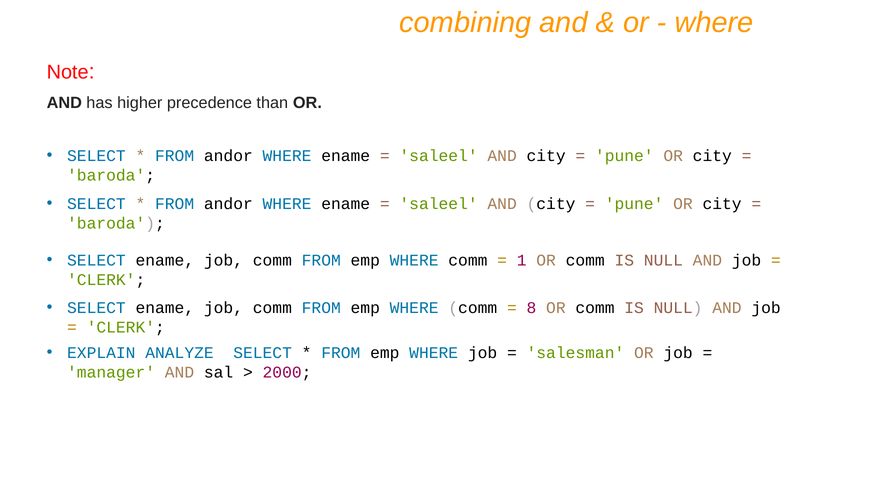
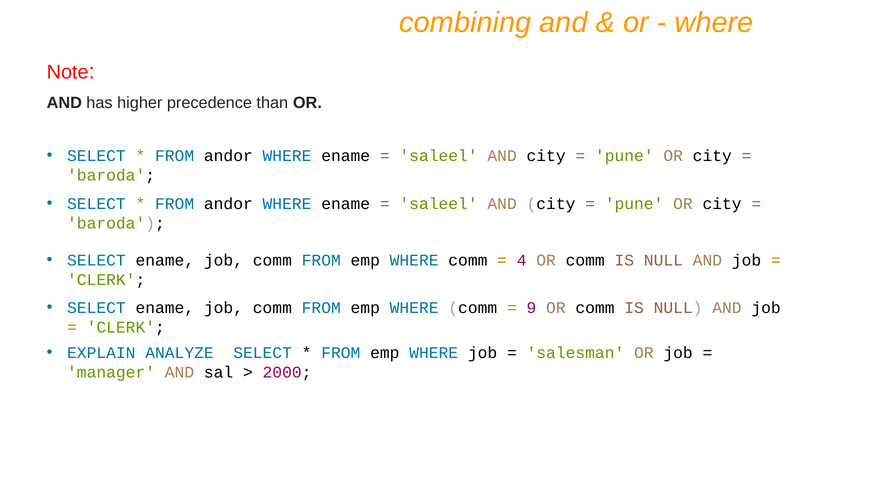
1: 1 -> 4 (522, 260)
8: 8 -> 9 (531, 308)
